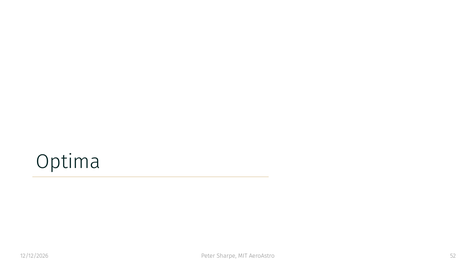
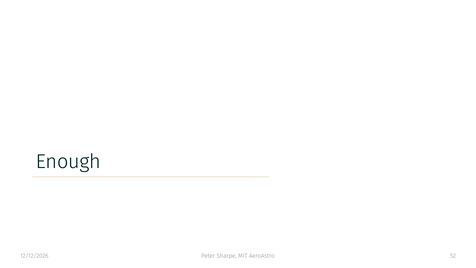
Optima: Optima -> Enough (68, 161)
